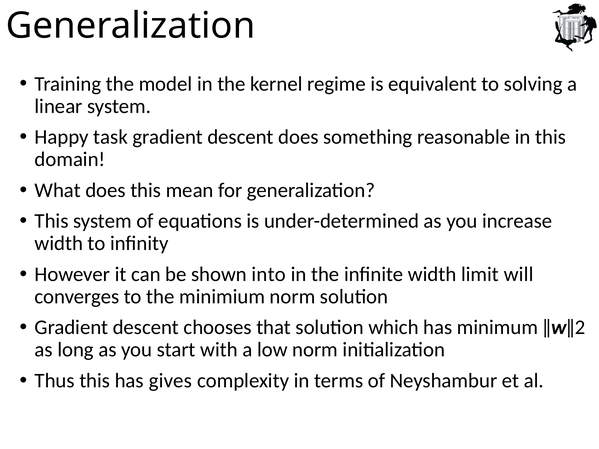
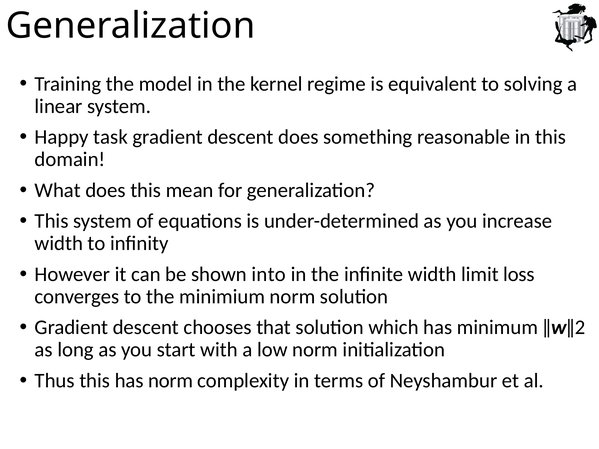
will: will -> loss (519, 274)
has gives: gives -> norm (171, 381)
